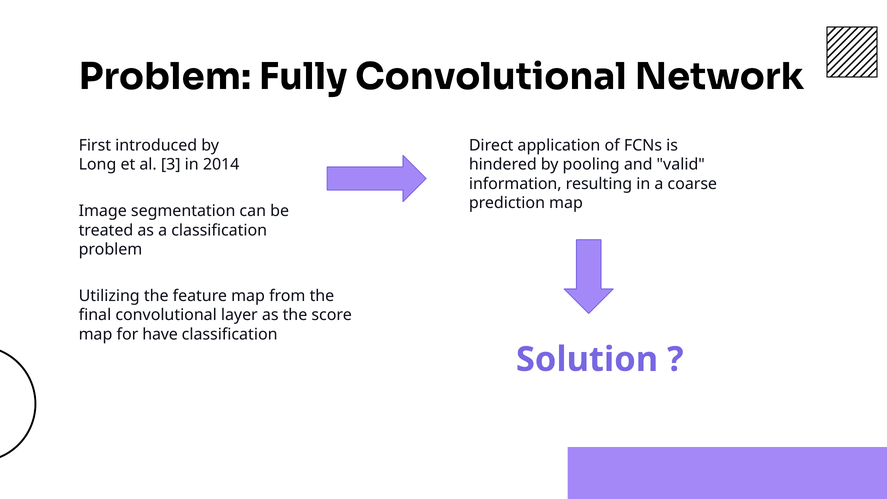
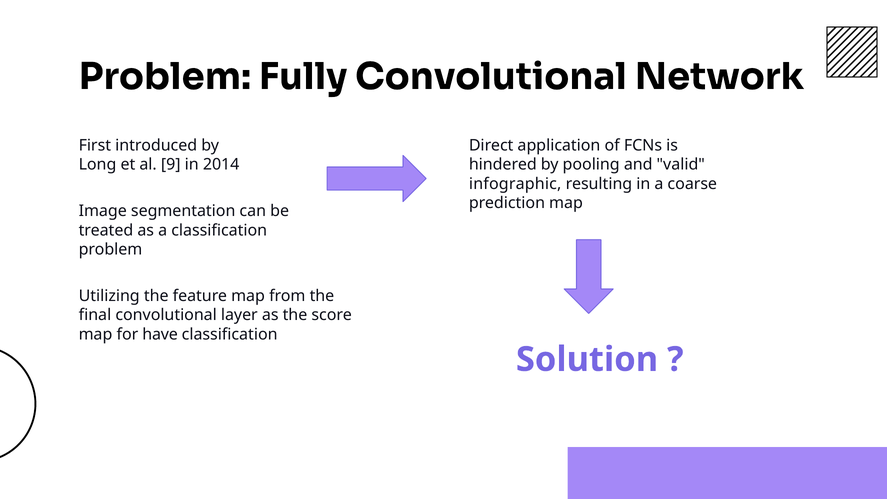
3: 3 -> 9 (171, 165)
information: information -> infographic (515, 184)
